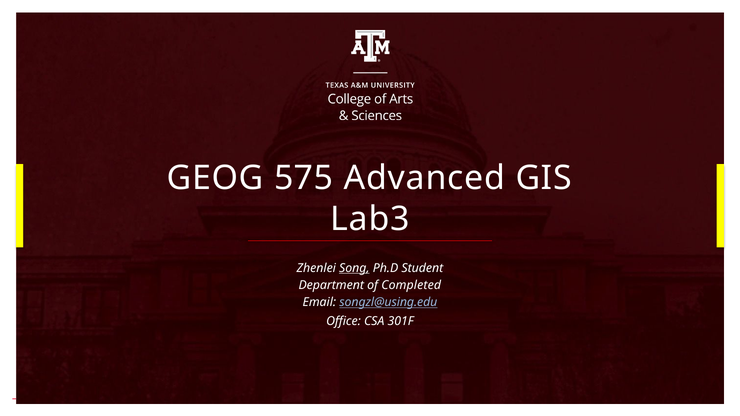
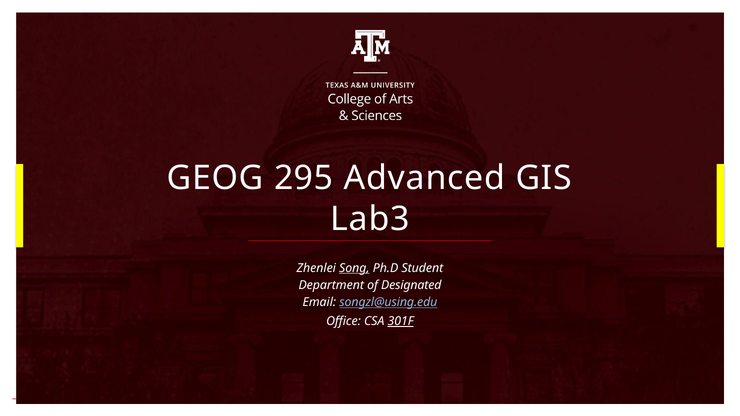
575: 575 -> 295 (304, 178)
Completed: Completed -> Designated (411, 285)
301F underline: none -> present (401, 321)
